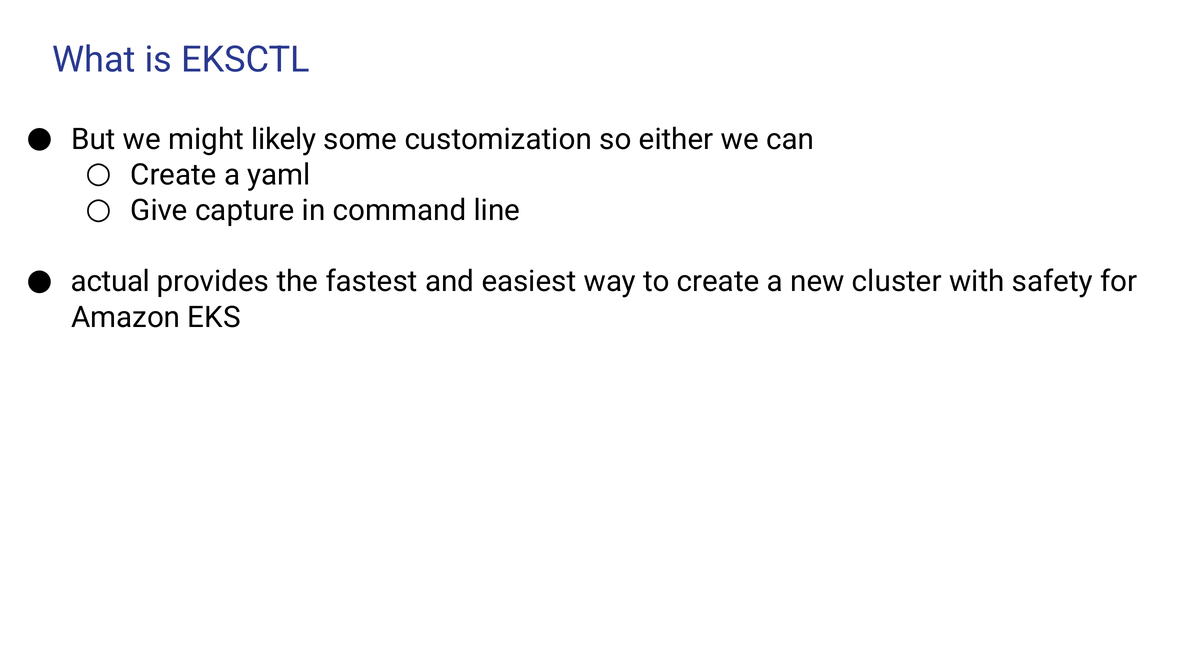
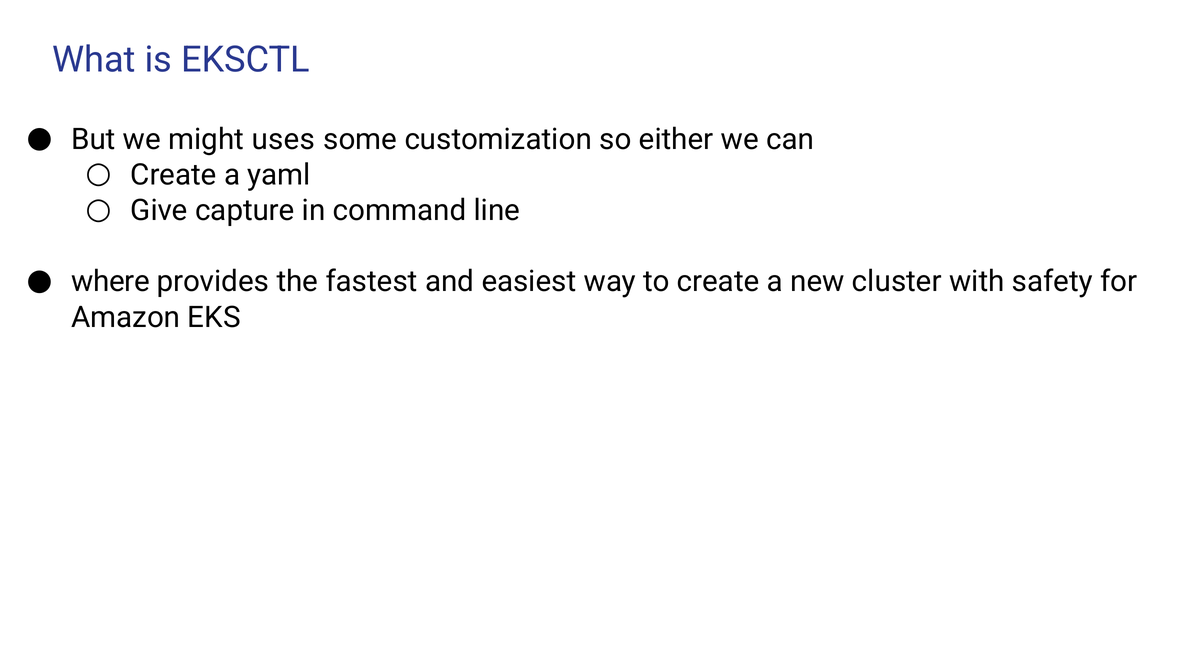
likely: likely -> uses (283, 139)
actual: actual -> where (110, 282)
